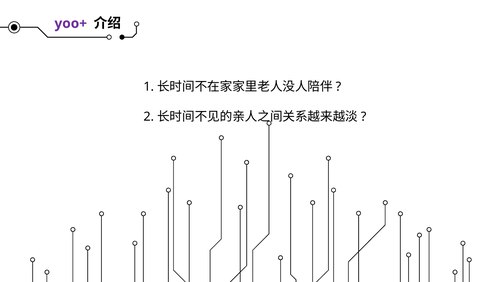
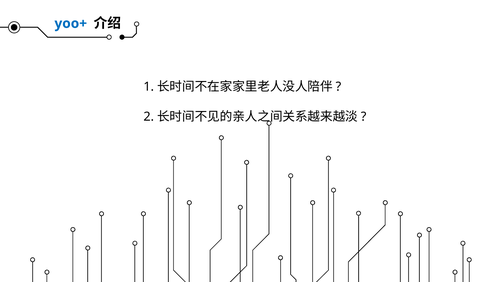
yoo+ colour: purple -> blue (71, 23)
